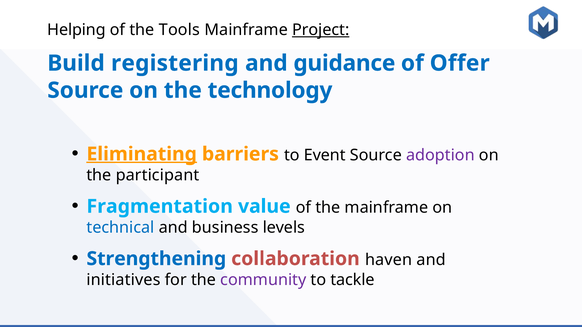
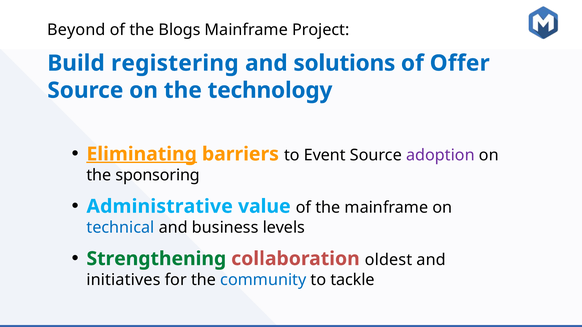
Helping: Helping -> Beyond (76, 30)
Tools: Tools -> Blogs (180, 30)
Project underline: present -> none (321, 30)
guidance: guidance -> solutions (344, 63)
participant: participant -> sponsoring (158, 175)
Fragmentation: Fragmentation -> Administrative (160, 207)
Strengthening colour: blue -> green (156, 259)
haven: haven -> oldest (389, 260)
community colour: purple -> blue (263, 280)
